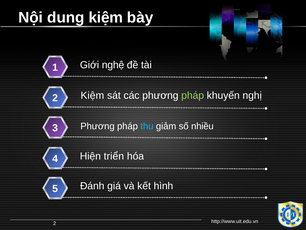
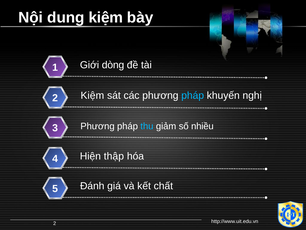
nghệ: nghệ -> dòng (113, 65)
pháp colour: light green -> light blue (193, 95)
triển: triển -> thập (114, 156)
hình: hình -> chất (163, 186)
